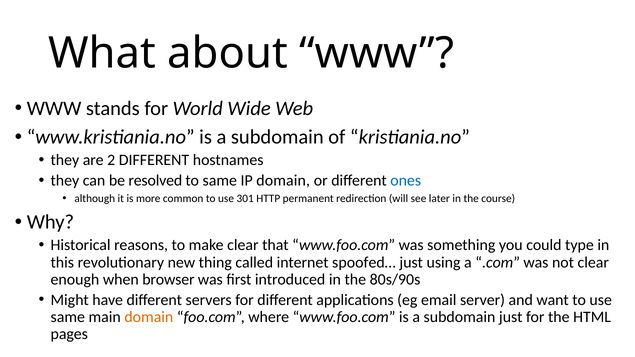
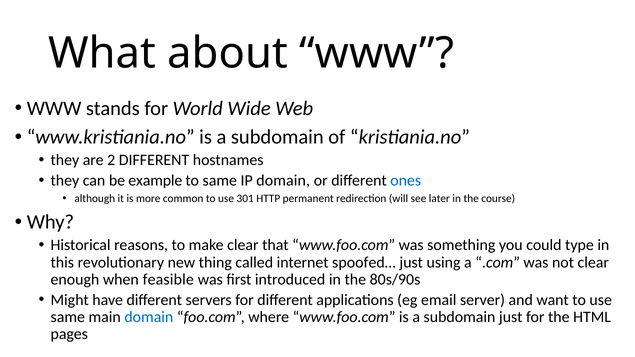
resolved: resolved -> example (155, 181)
browser: browser -> feasible (168, 280)
domain colour: orange -> blue (149, 317)
